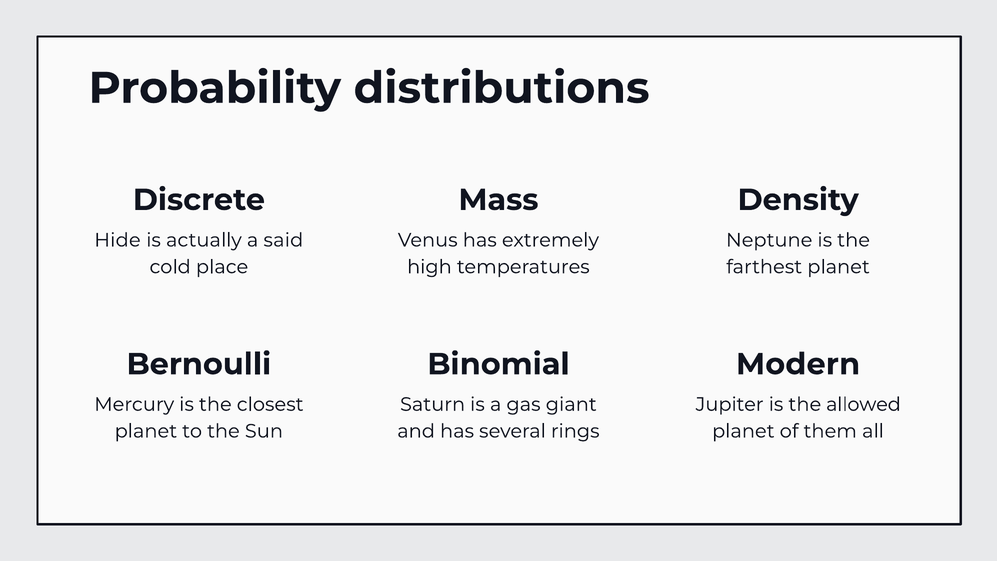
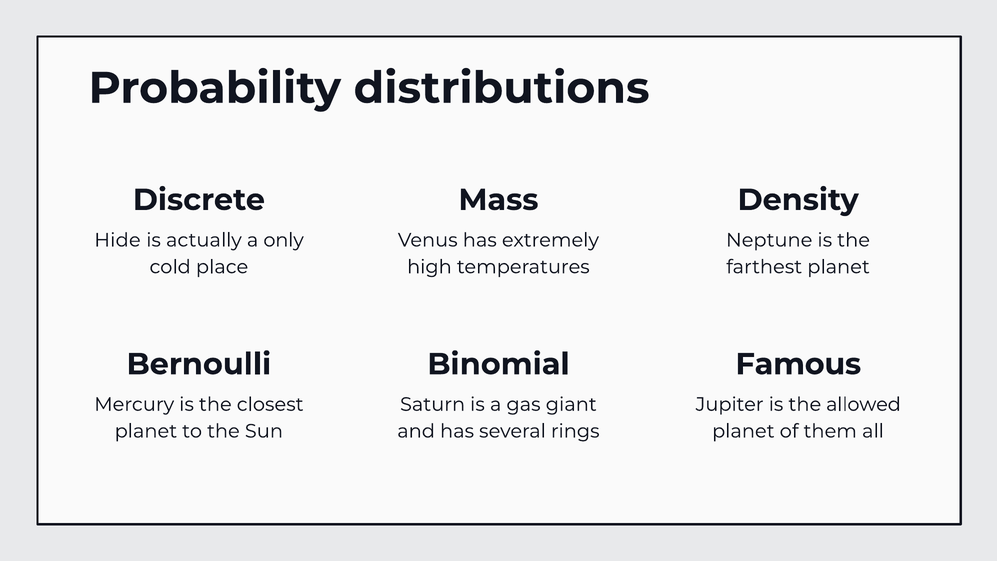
said: said -> only (284, 240)
Modern: Modern -> Famous (798, 364)
